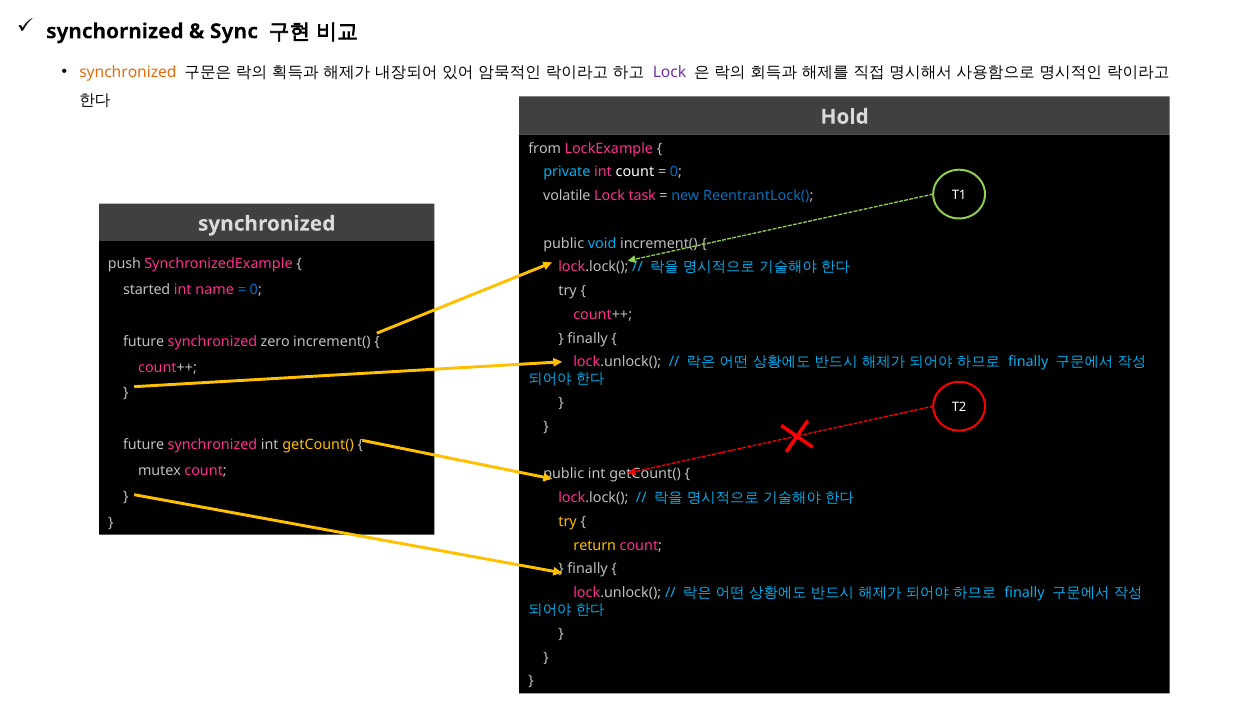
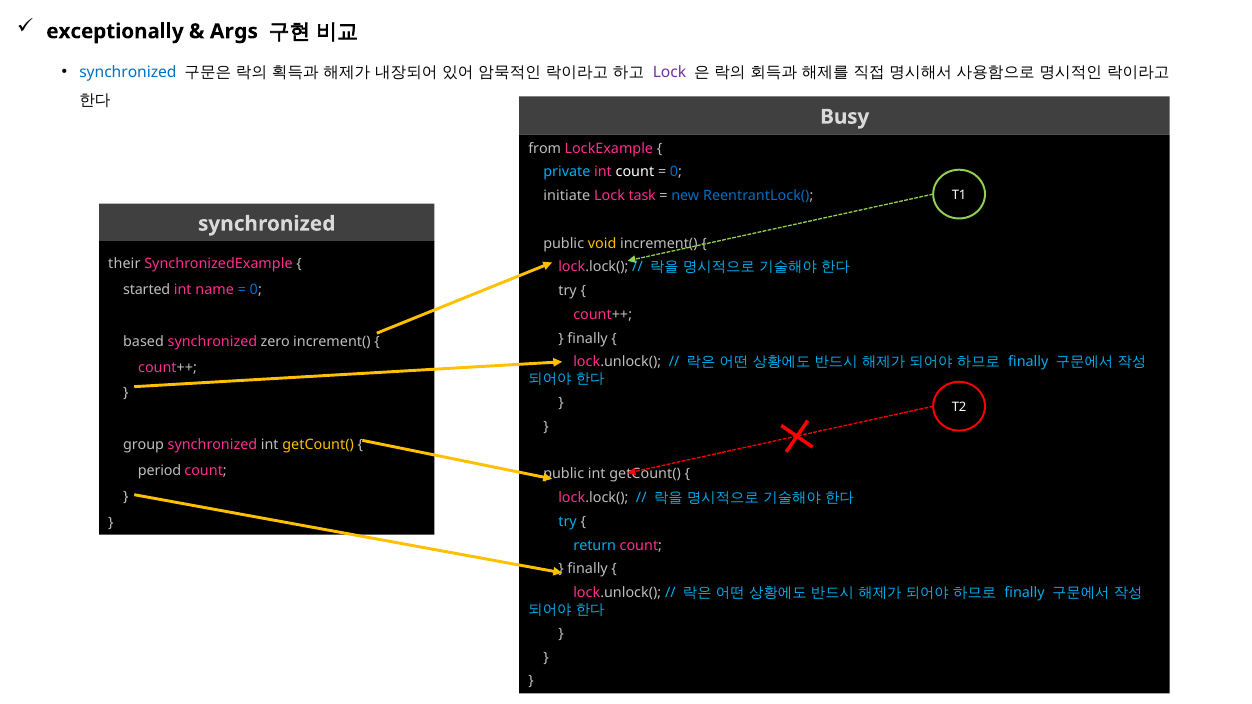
synchornized: synchornized -> exceptionally (115, 31)
Sync: Sync -> Args (234, 31)
synchronized colour: orange -> blue (128, 72)
Hold: Hold -> Busy (845, 117)
volatile: volatile -> initiate (567, 196)
void colour: light blue -> yellow (602, 243)
push: push -> their (124, 264)
future: future -> based (143, 342)
future: future -> group (144, 445)
mutex: mutex -> period (160, 471)
try colour: yellow -> light blue (568, 522)
return colour: yellow -> light blue (595, 546)
